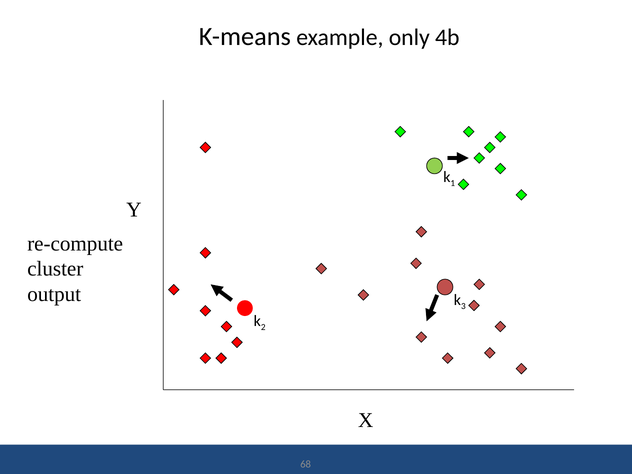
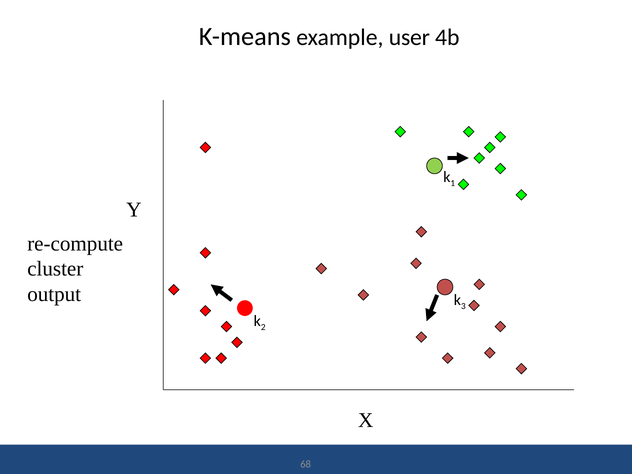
only: only -> user (409, 37)
